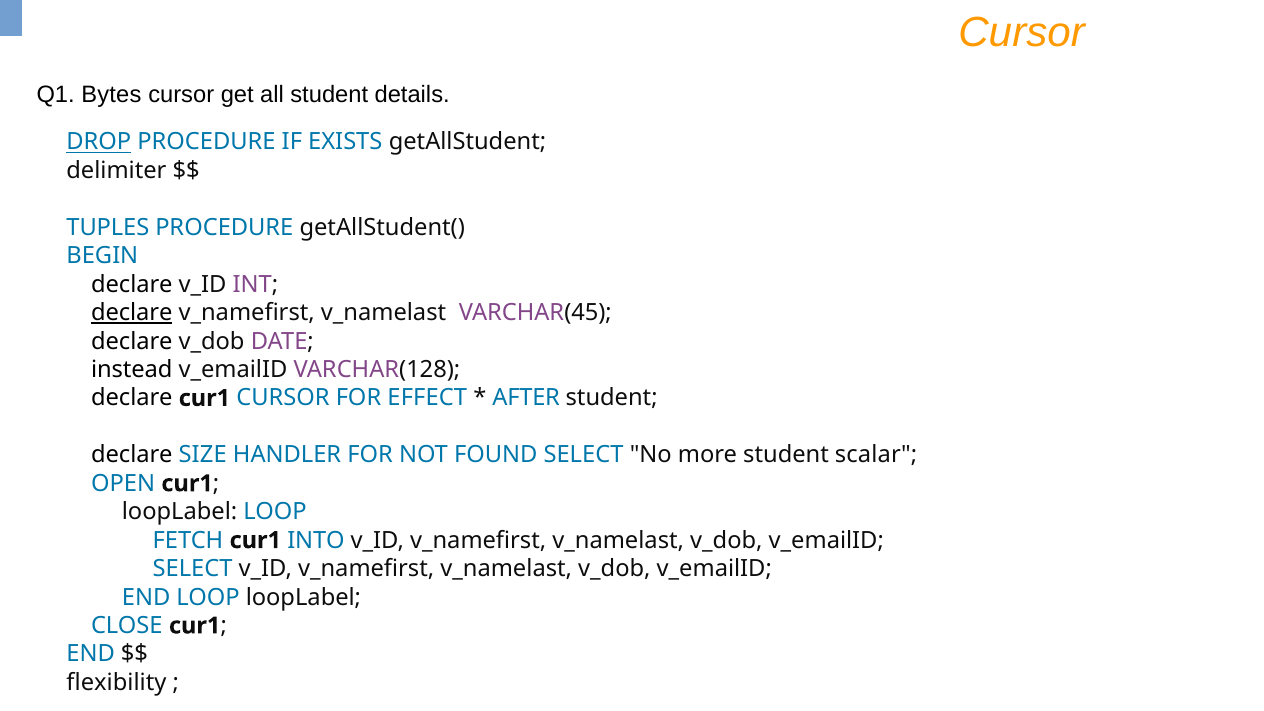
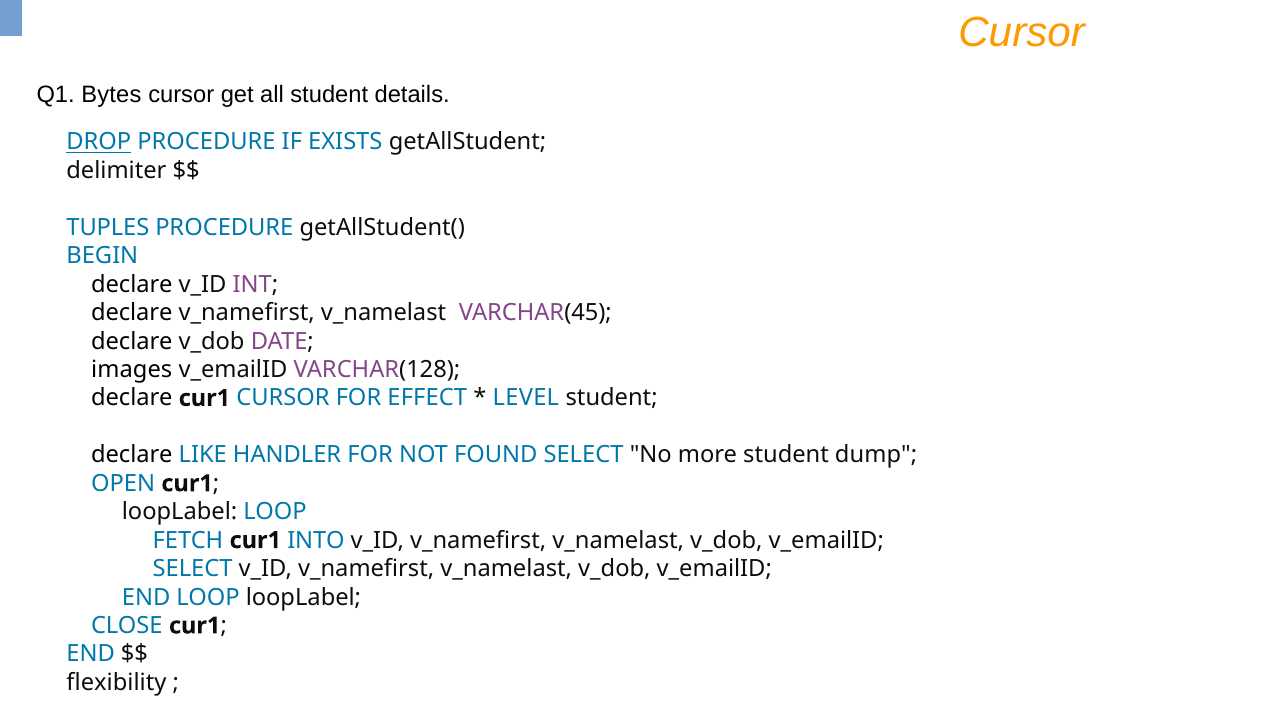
declare underline: present -> none (132, 313)
instead: instead -> images (132, 370)
AFTER: AFTER -> LEVEL (526, 398)
SIZE: SIZE -> LIKE (203, 455)
scalar: scalar -> dump (876, 455)
